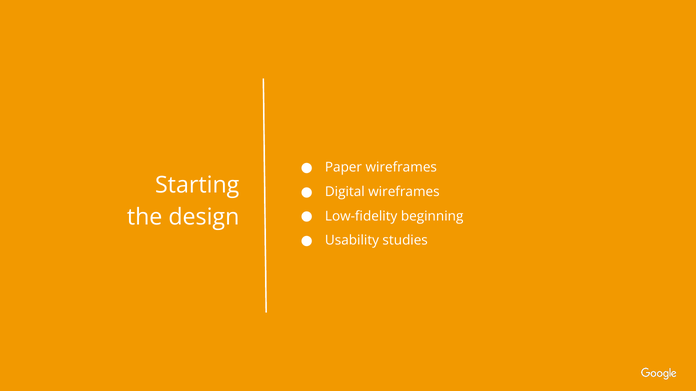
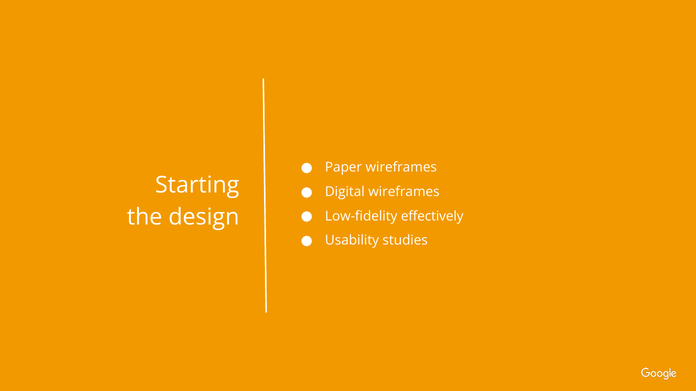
beginning: beginning -> effectively (432, 216)
